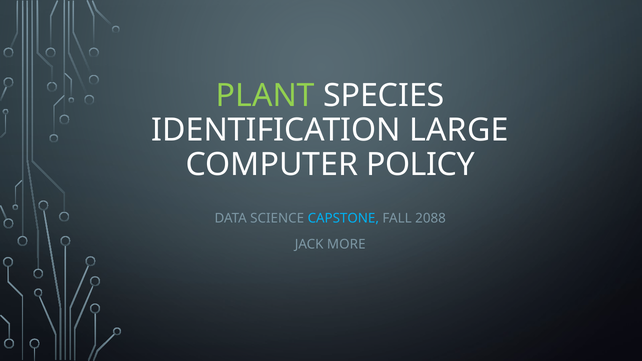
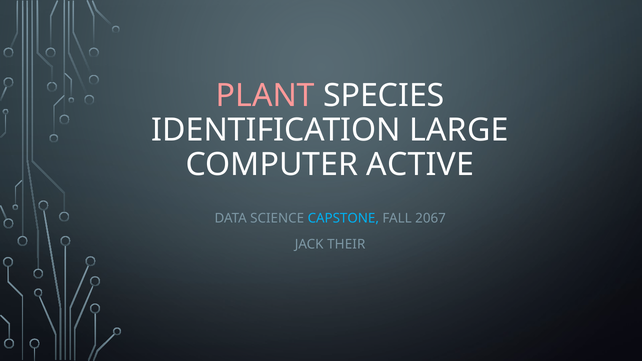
PLANT colour: light green -> pink (265, 96)
POLICY: POLICY -> ACTIVE (420, 165)
2088: 2088 -> 2067 (431, 218)
MORE: MORE -> THEIR (346, 244)
